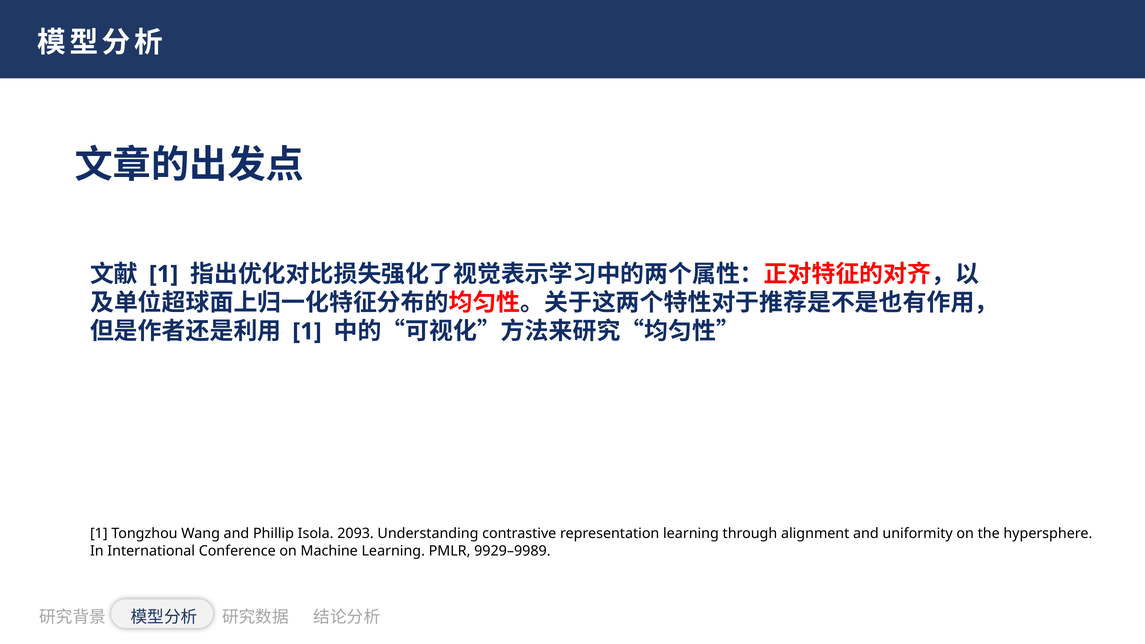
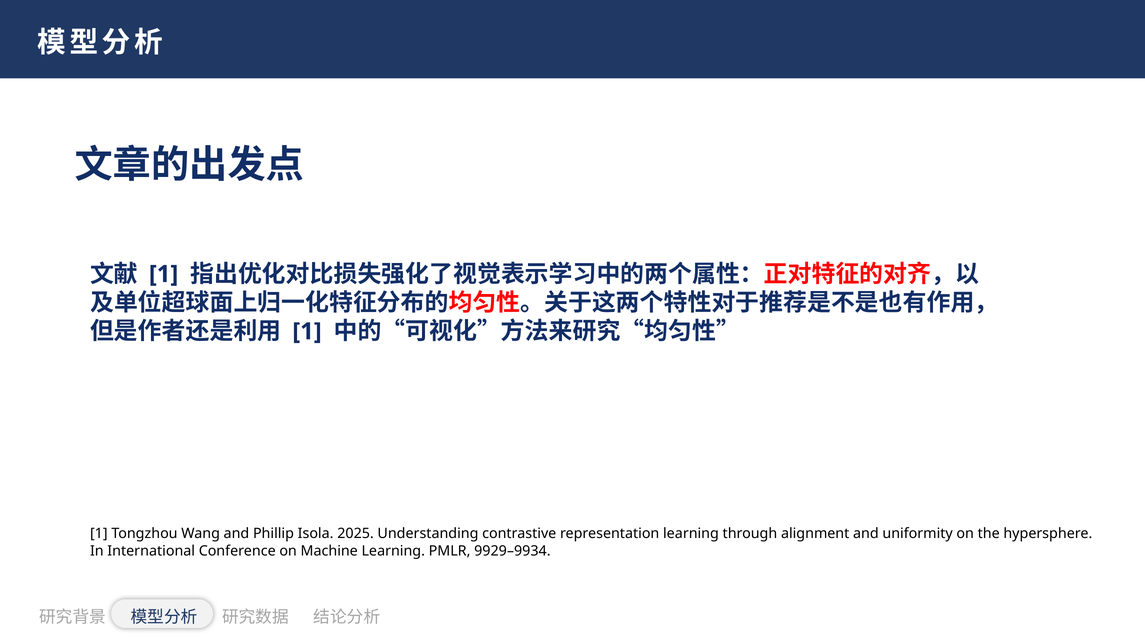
2093: 2093 -> 2025 (356, 534)
9929–9989: 9929–9989 -> 9929–9934 (512, 551)
